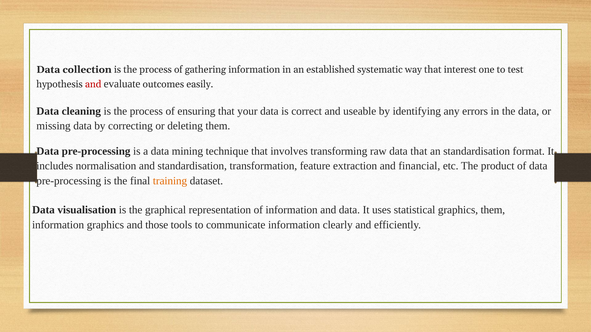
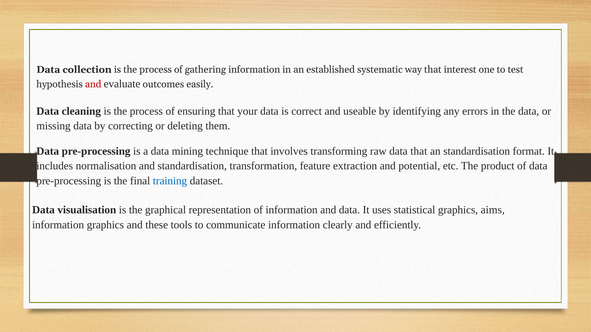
financial: financial -> potential (419, 166)
training colour: orange -> blue (170, 181)
graphics them: them -> aims (493, 210)
those: those -> these (157, 225)
